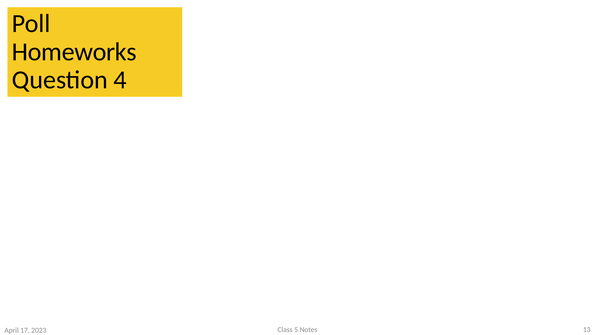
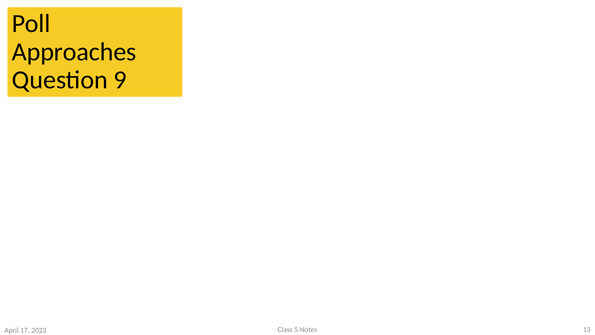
Homeworks: Homeworks -> Approaches (74, 52)
4: 4 -> 9 (120, 80)
